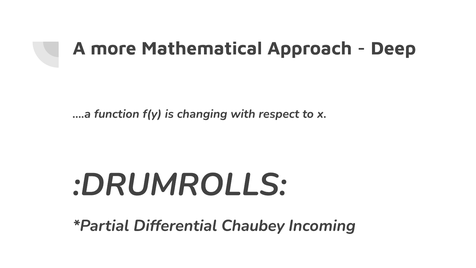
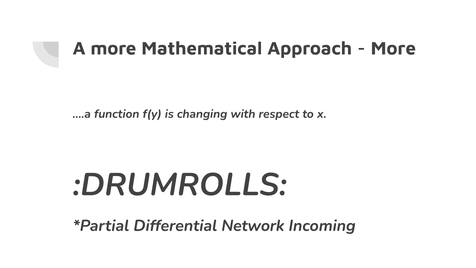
Deep: Deep -> More (393, 48)
Chaubey: Chaubey -> Network (253, 225)
